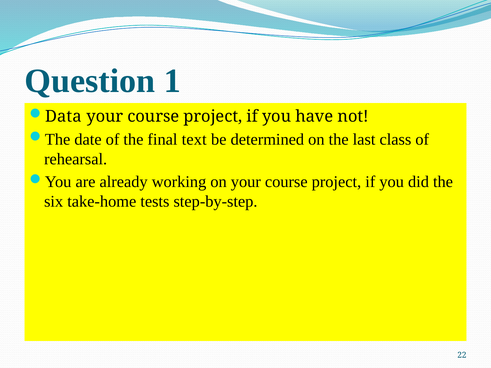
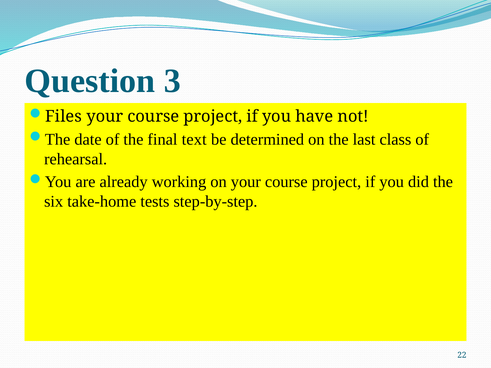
1: 1 -> 3 (172, 81)
Data: Data -> Files (63, 116)
